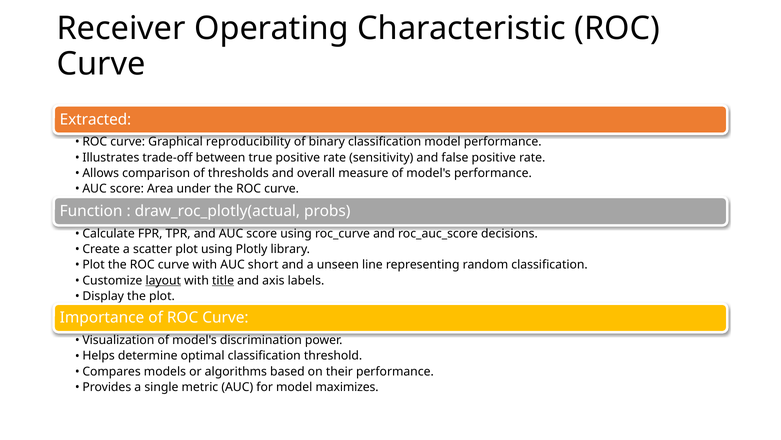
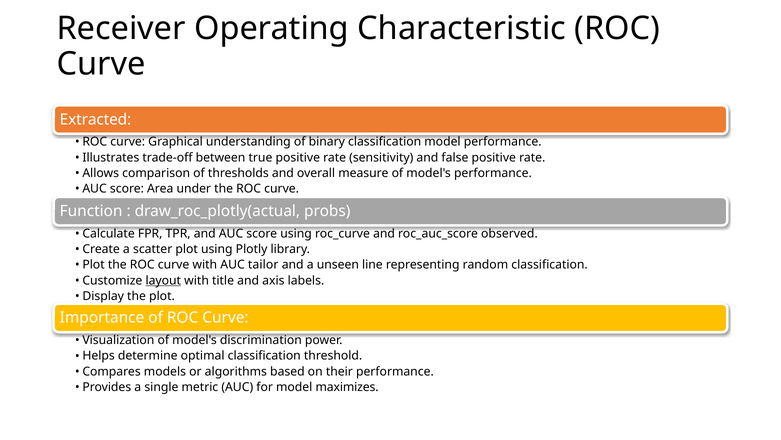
reproducibility: reproducibility -> understanding (248, 142)
decisions: decisions -> observed (509, 233)
short: short -> tailor (263, 264)
title underline: present -> none (223, 280)
